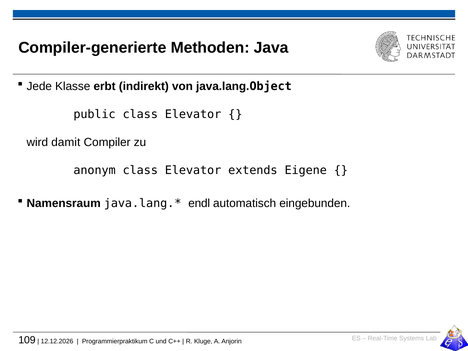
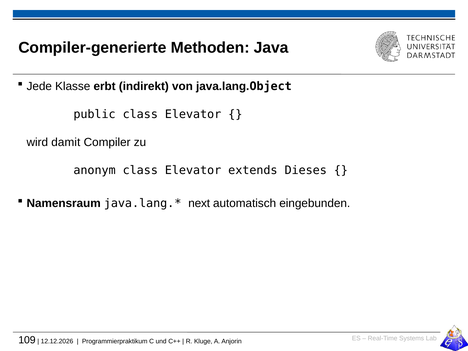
Eigene: Eigene -> Dieses (306, 170)
endl: endl -> next (199, 203)
